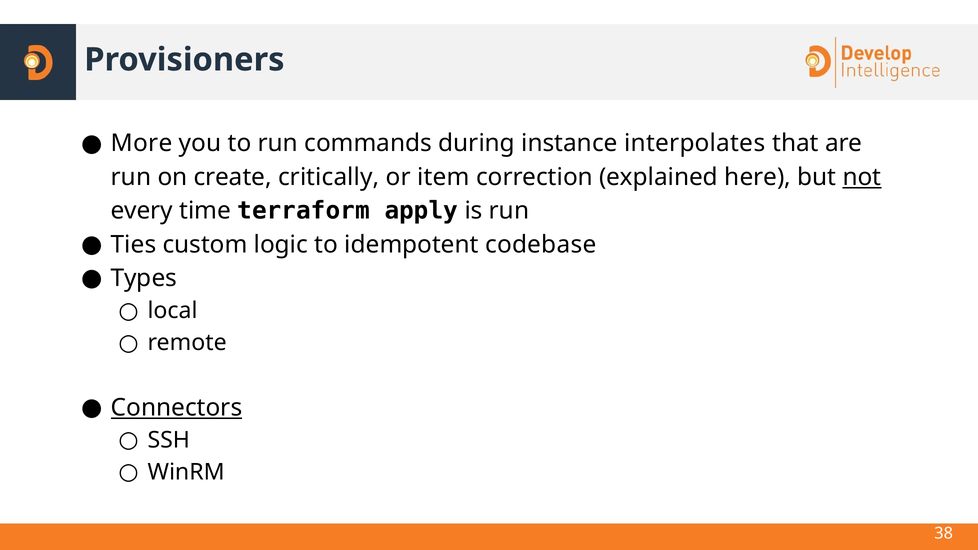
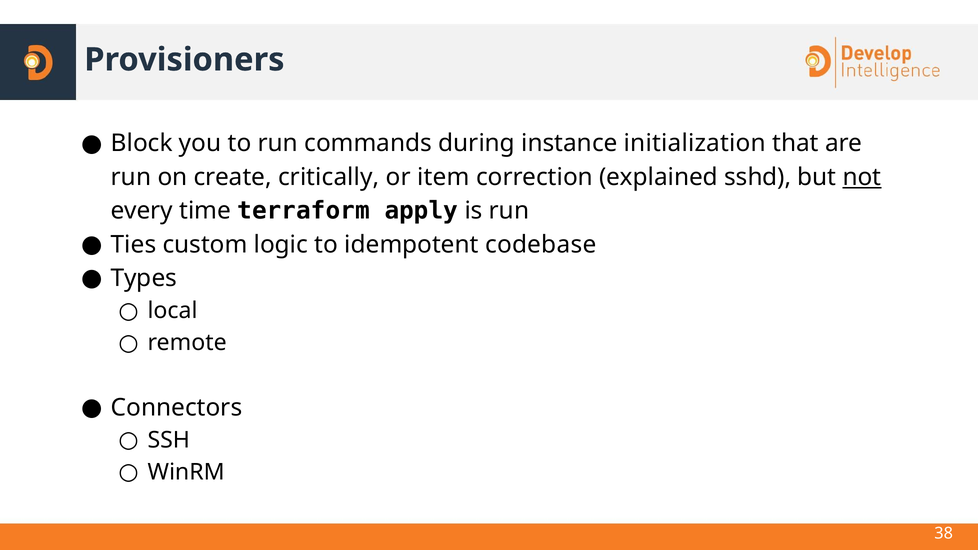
More: More -> Block (142, 143)
interpolates: interpolates -> initialization (695, 143)
here: here -> sshd (758, 177)
Connectors underline: present -> none (177, 408)
